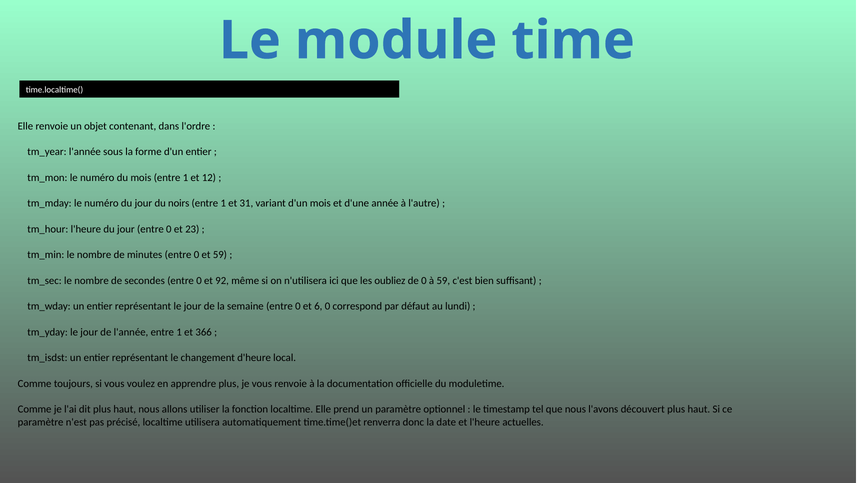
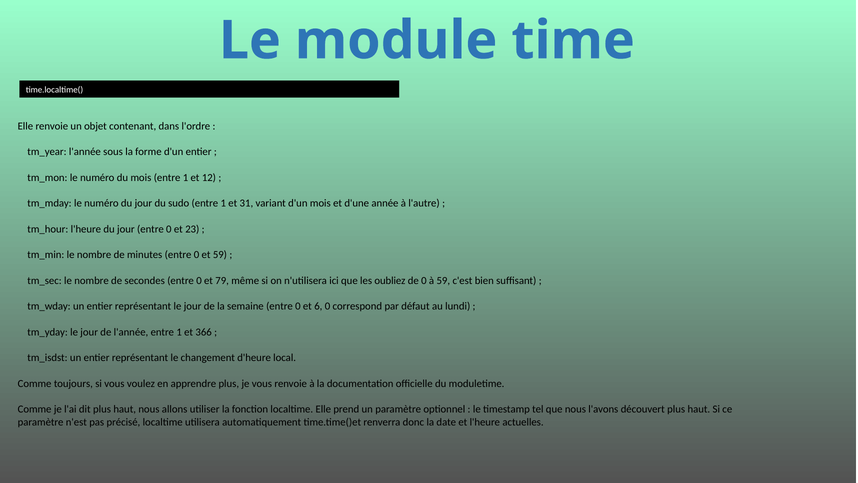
noirs: noirs -> sudo (179, 203)
92: 92 -> 79 (222, 280)
